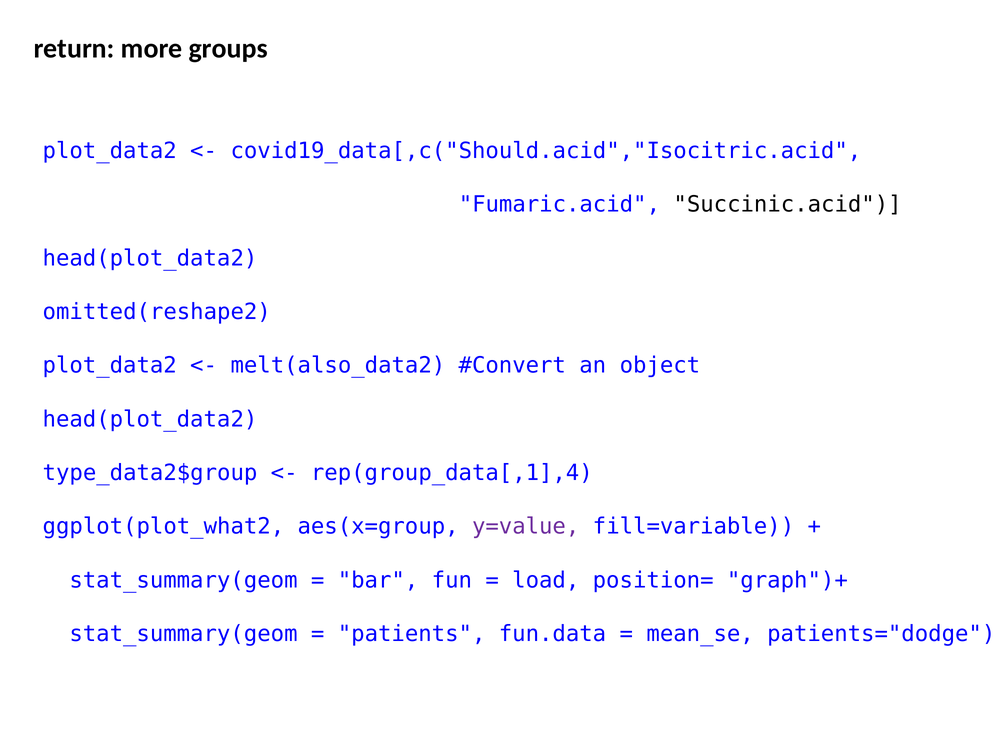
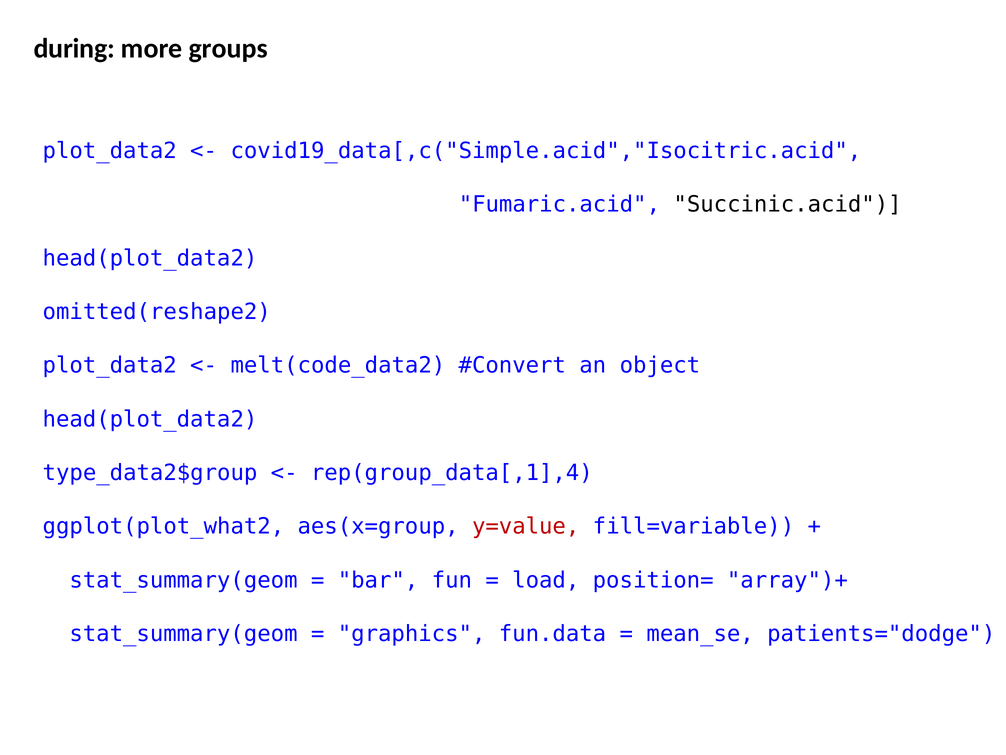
return: return -> during (74, 49)
covid19_data[,c("Should.acid","Isocitric.acid: covid19_data[,c("Should.acid","Isocitric.acid -> covid19_data[,c("Simple.acid","Isocitric.acid (546, 151)
melt(also_data2: melt(also_data2 -> melt(code_data2 (338, 365)
y=value colour: purple -> red (526, 526)
graph")+: graph")+ -> array")+ (787, 580)
patients: patients -> graphics (412, 633)
